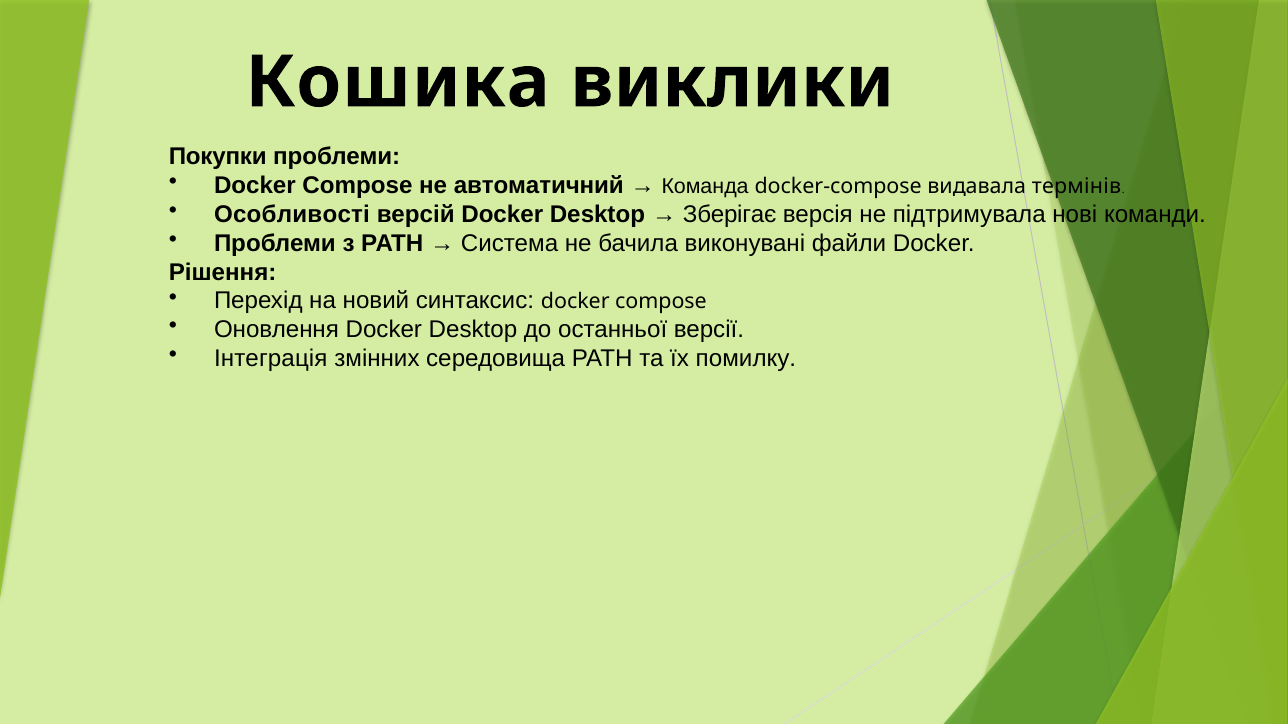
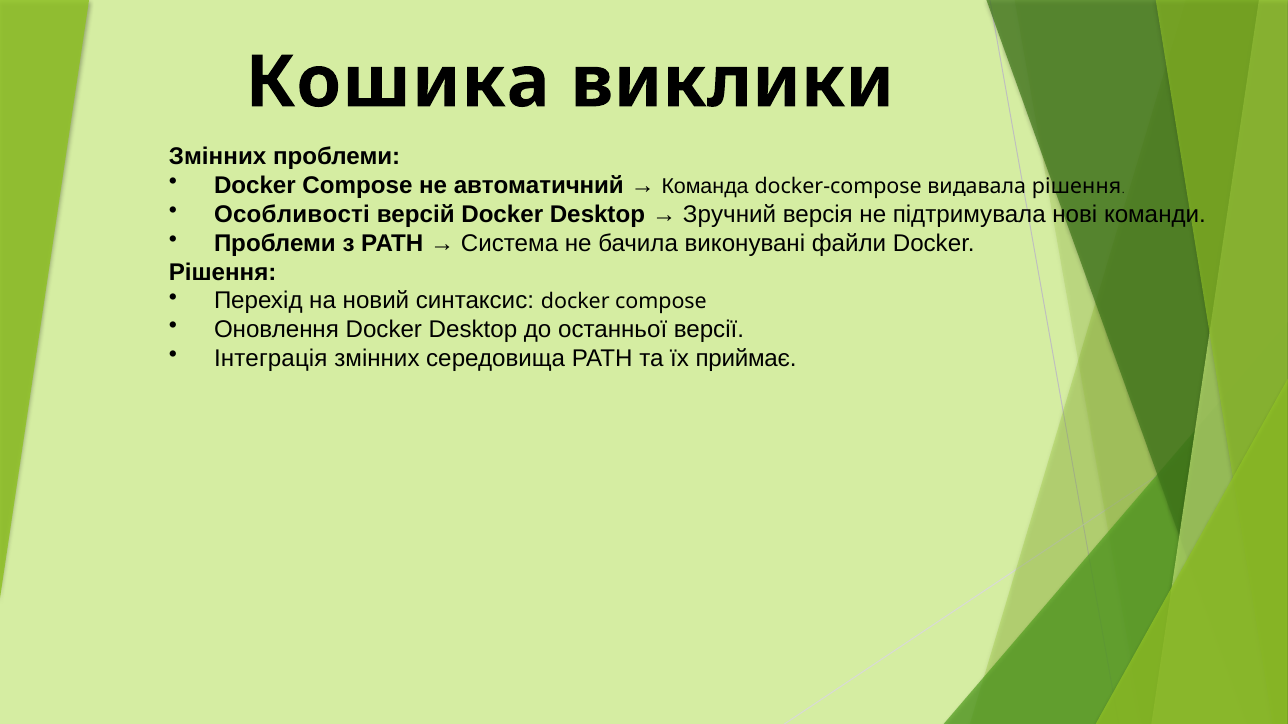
Покупки: Покупки -> Змінних (218, 156)
видавала термінів: термінів -> рішення (1077, 186)
Зберігає: Зберігає -> Зручний (730, 214)
помилку: помилку -> приймає (746, 359)
